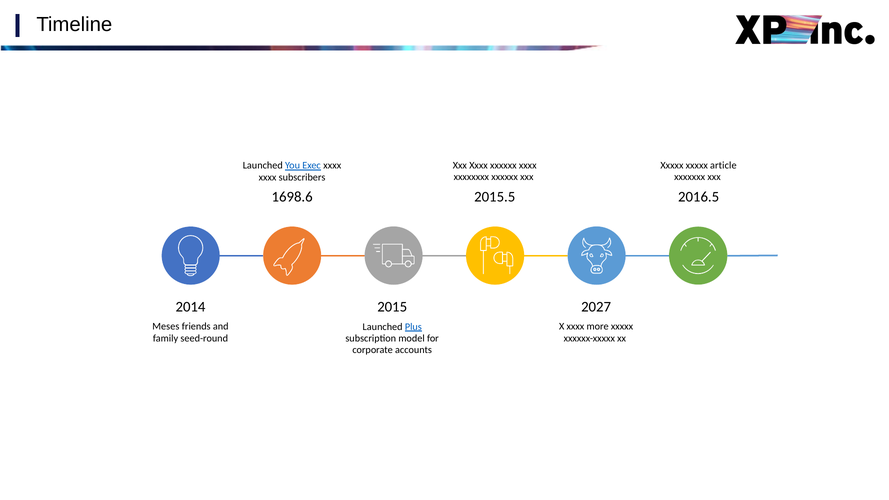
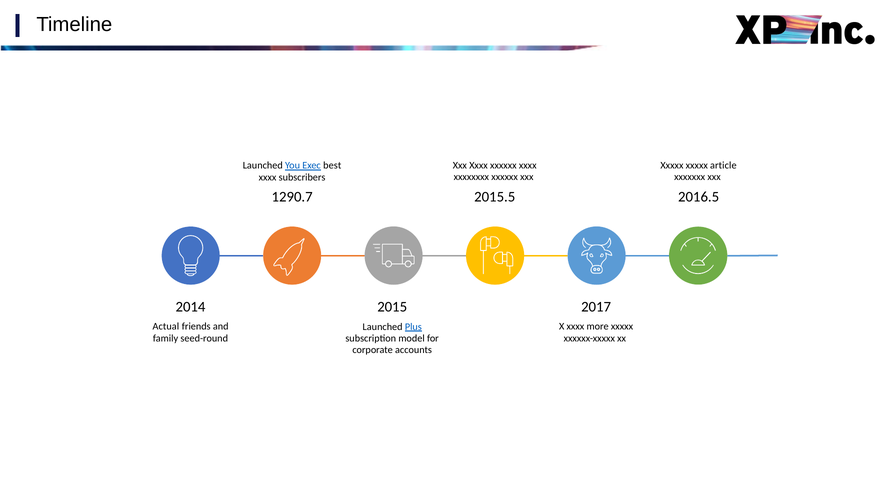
Exec xxxx: xxxx -> best (332, 166)
1698.6: 1698.6 -> 1290.7 (292, 197)
2027: 2027 -> 2017 (596, 307)
Meses: Meses -> Actual (166, 327)
